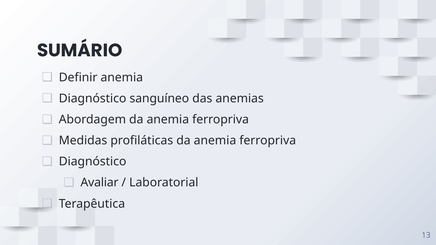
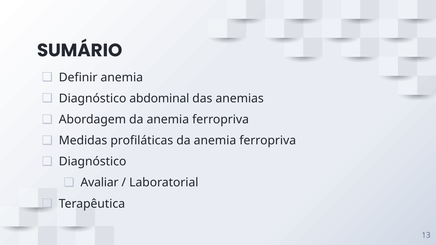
sanguíneo: sanguíneo -> abdominal (159, 99)
